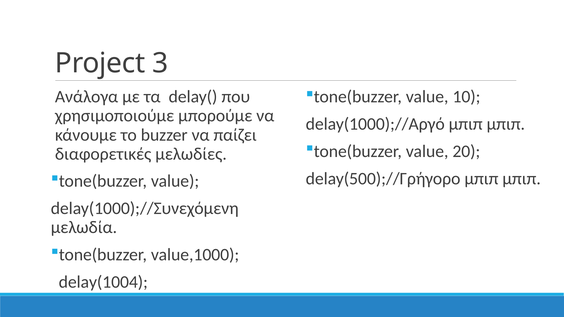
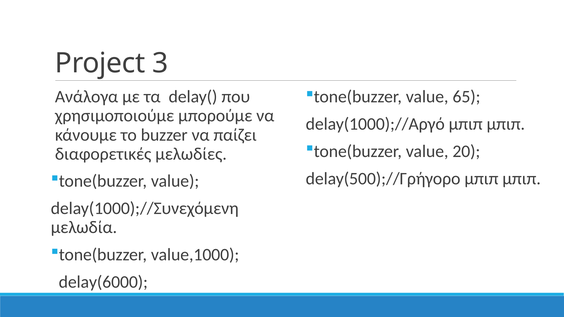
10: 10 -> 65 (466, 97)
delay(1004: delay(1004 -> delay(6000 (103, 282)
